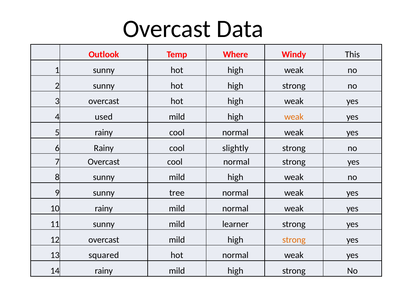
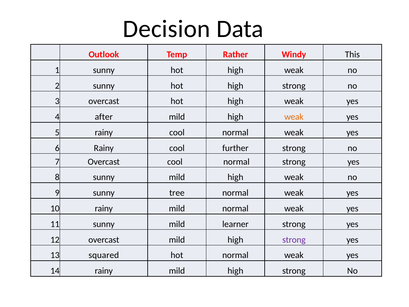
Overcast: Overcast -> Decision (167, 29)
Where: Where -> Rather (235, 54)
used: used -> after (104, 117)
slightly: slightly -> further (235, 148)
strong colour: orange -> purple (294, 239)
